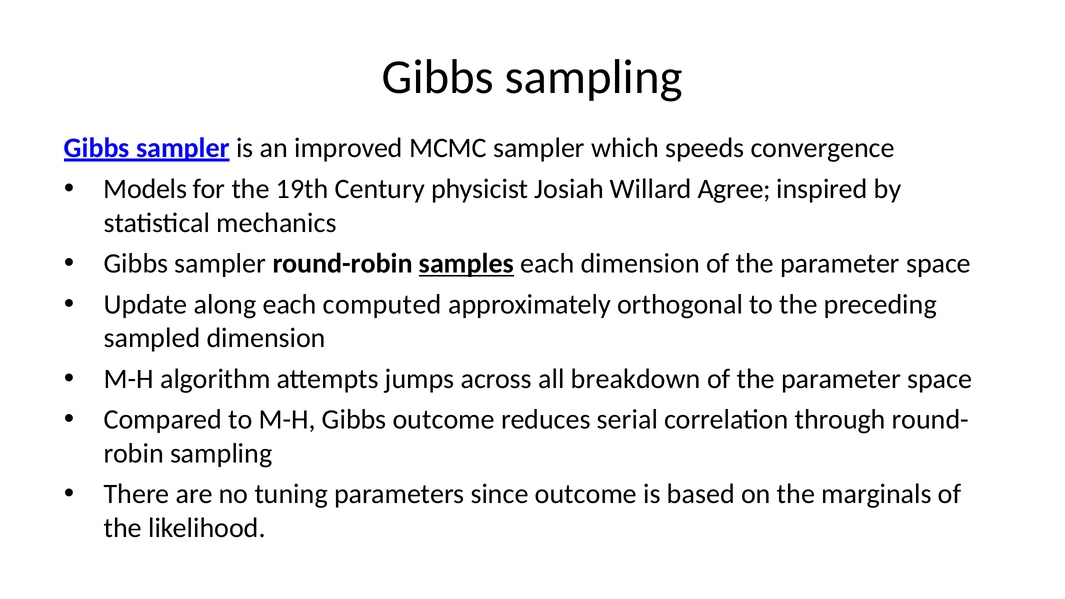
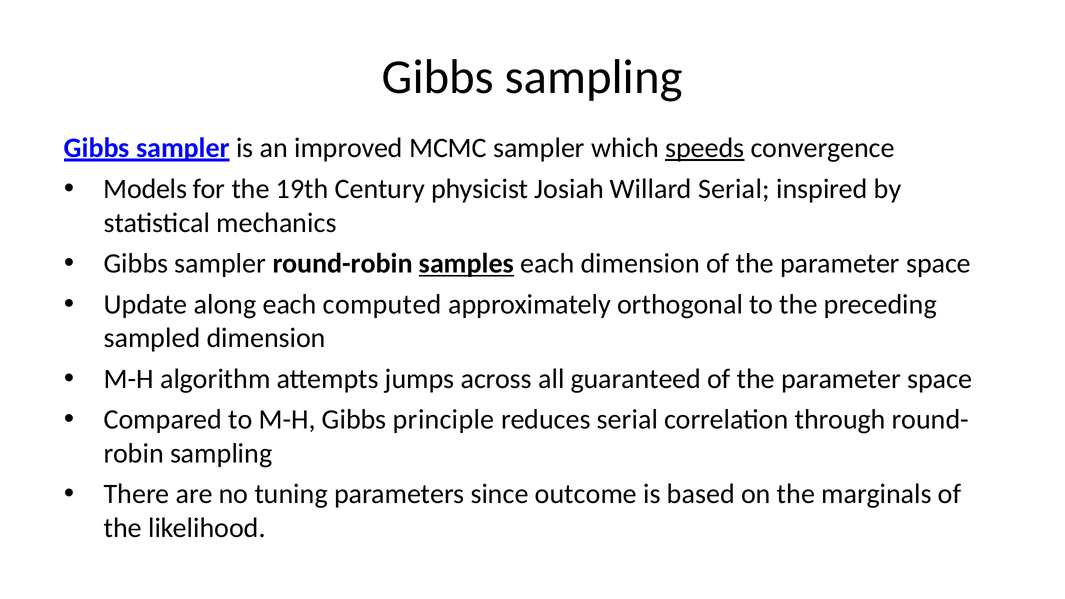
speeds underline: none -> present (705, 148)
Willard Agree: Agree -> Serial (734, 189)
breakdown: breakdown -> guaranteed (636, 379)
Gibbs outcome: outcome -> principle (444, 420)
